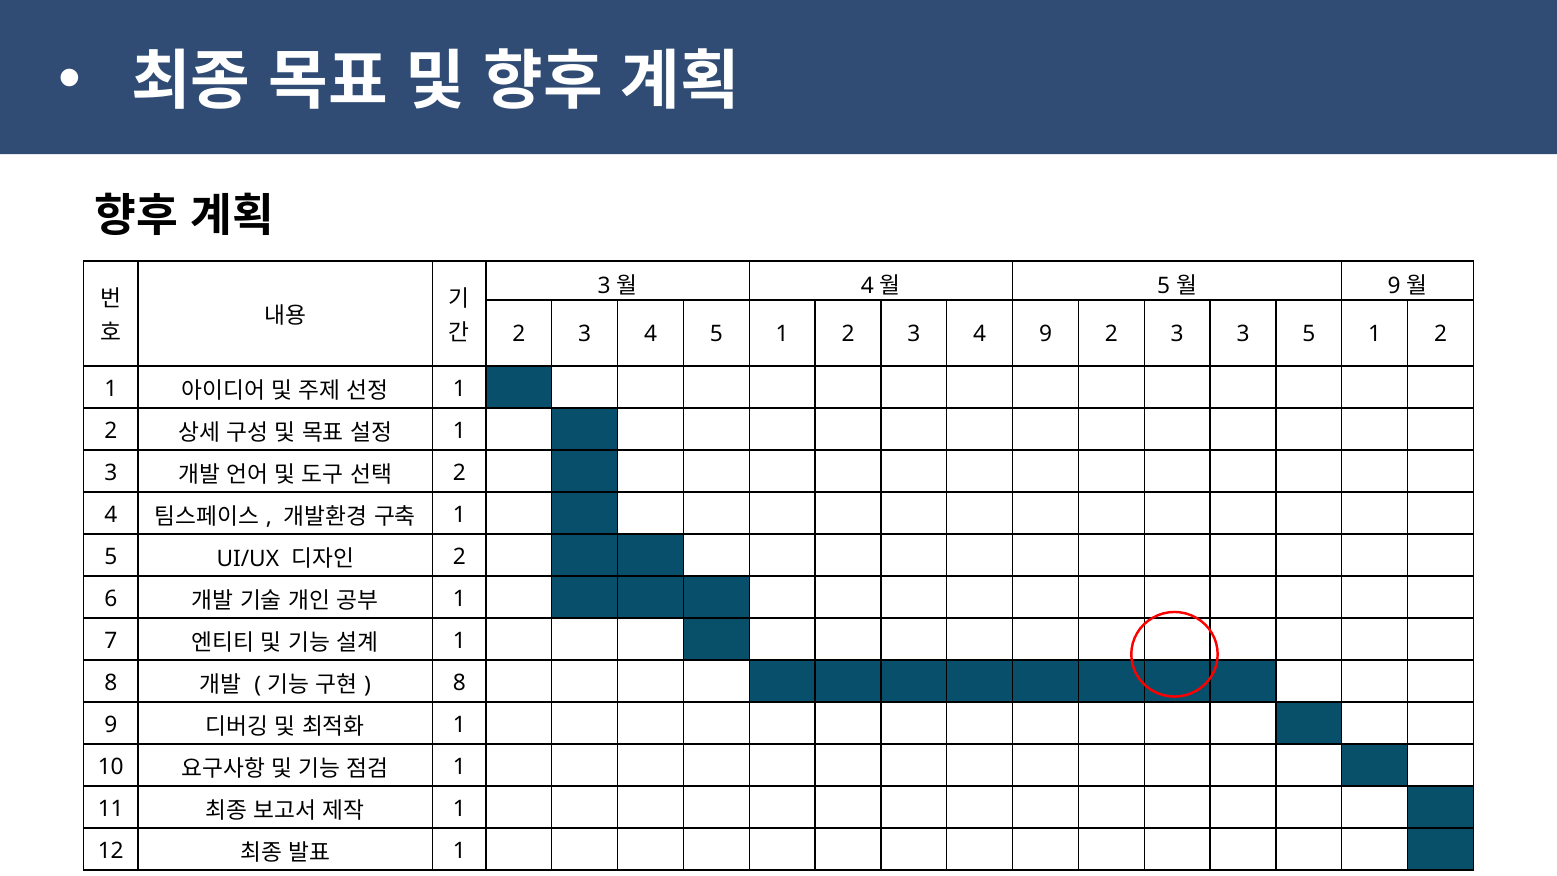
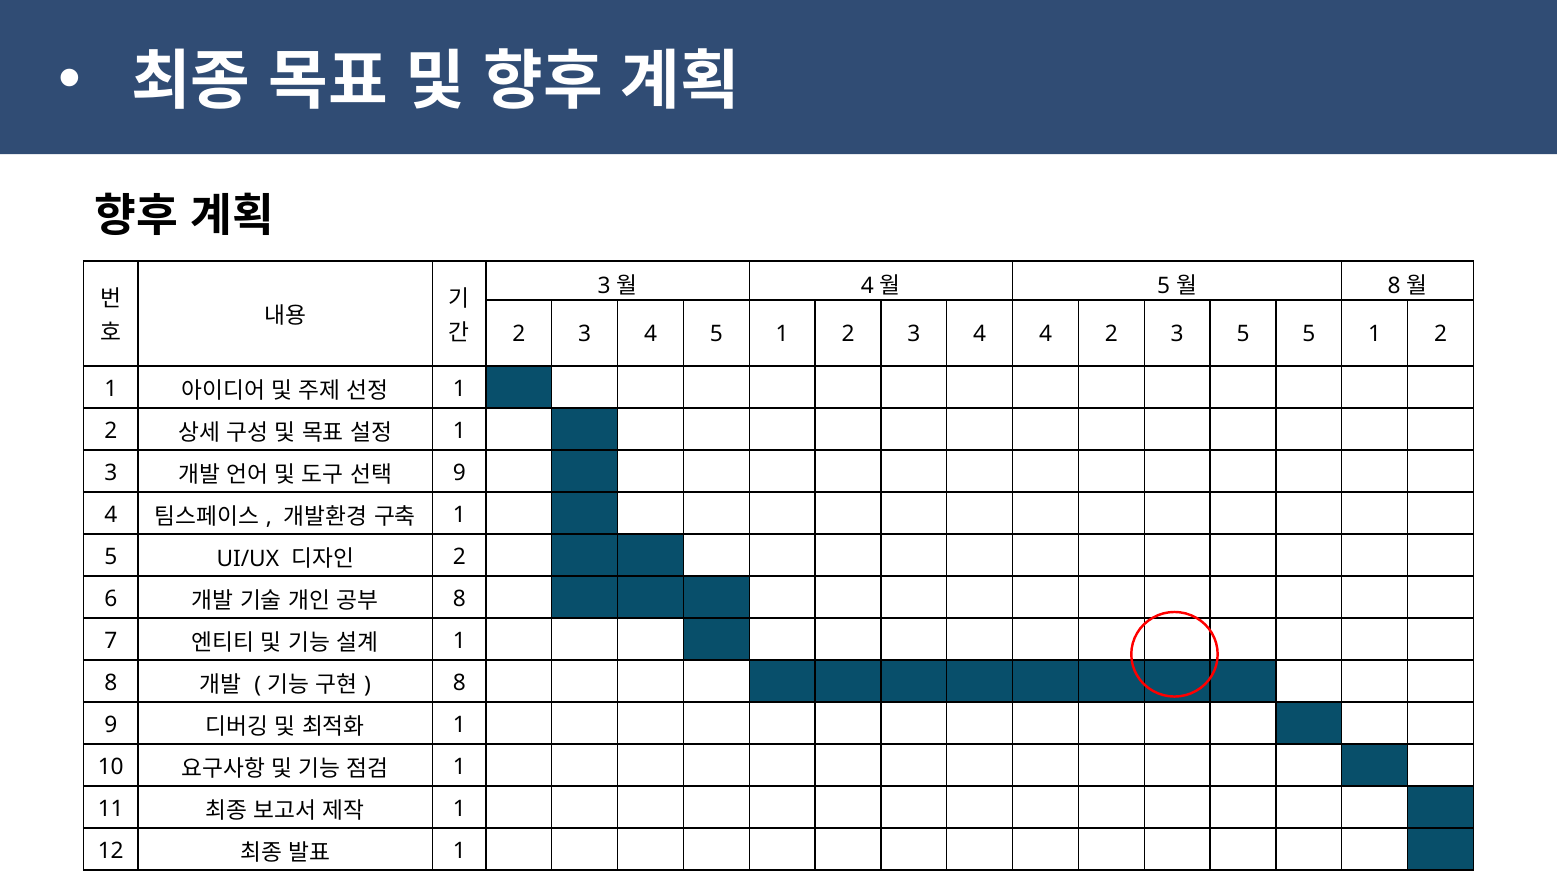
9: 9 -> 8 (1394, 286)
4 9: 9 -> 4 (1046, 334)
3 3: 3 -> 5 (1243, 334)
2: 2 -> 9 (459, 473)
1: 1 -> 8 (459, 599)
